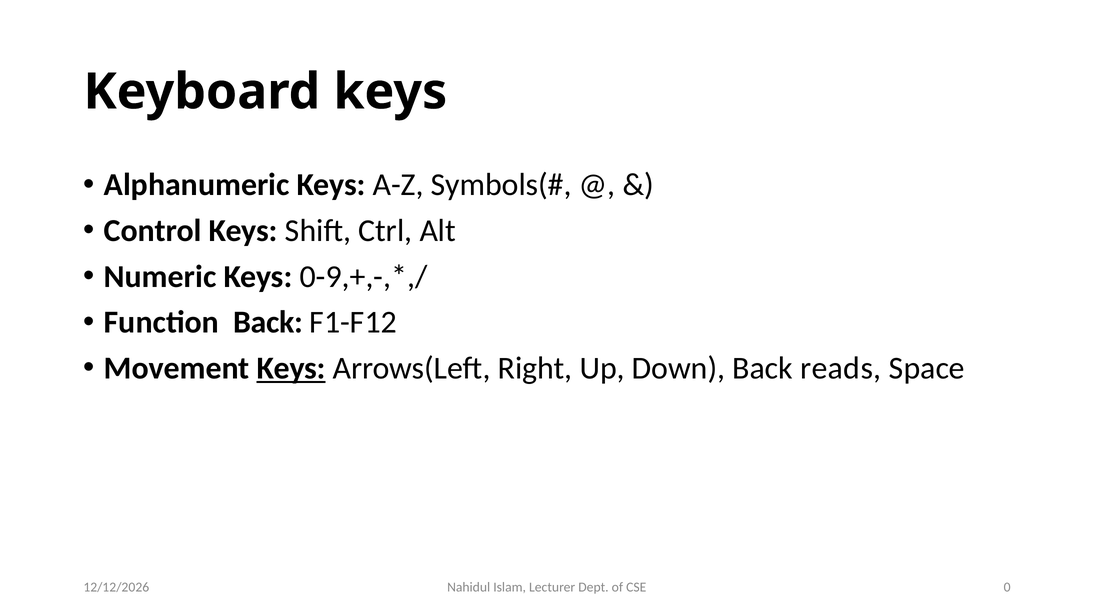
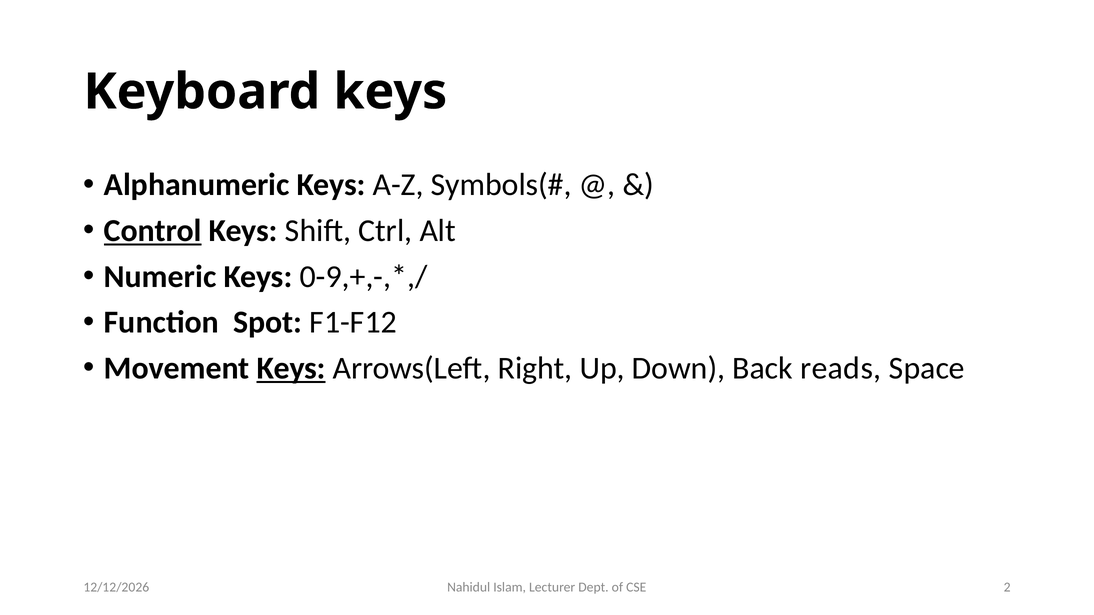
Control underline: none -> present (153, 231)
Function Back: Back -> Spot (268, 323)
0: 0 -> 2 (1007, 588)
